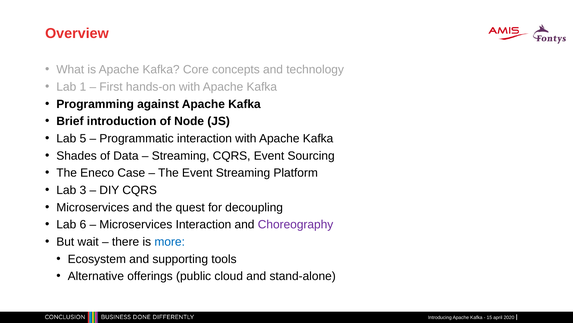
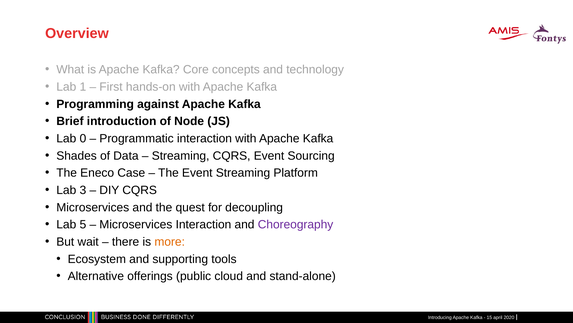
5: 5 -> 0 (83, 138)
6: 6 -> 5 (83, 224)
more colour: blue -> orange (170, 241)
